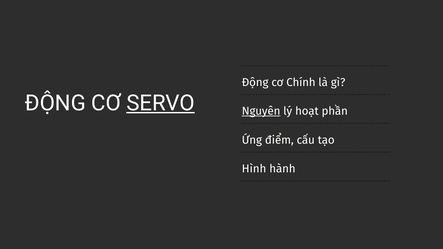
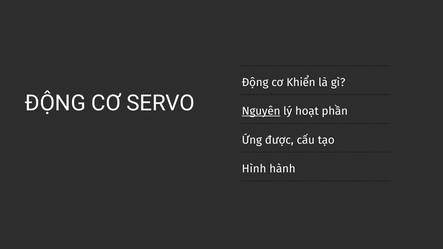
Chính: Chính -> Khiển (301, 82)
SERVO underline: present -> none (161, 103)
điểm: điểm -> được (279, 140)
